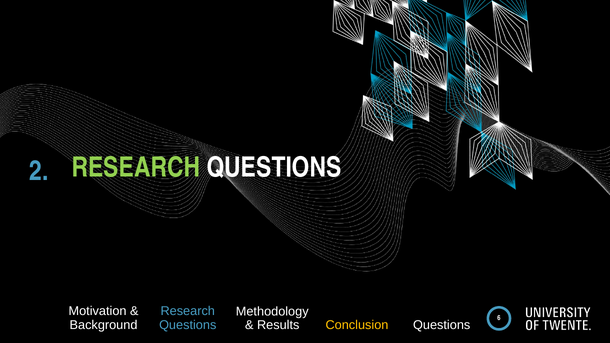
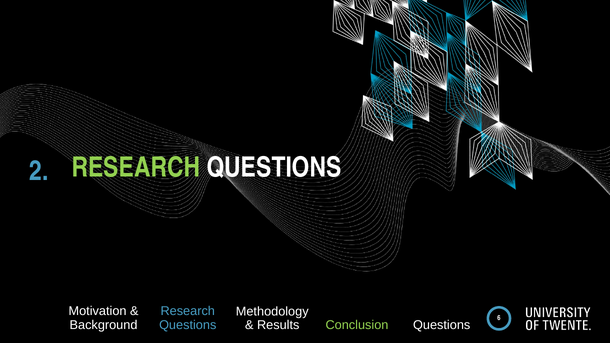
Conclusion colour: yellow -> light green (357, 325)
